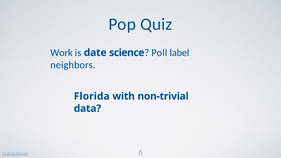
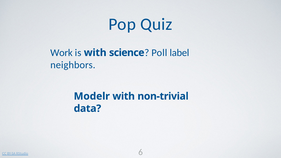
is date: date -> with (95, 53)
Florida: Florida -> Modelr (92, 96)
